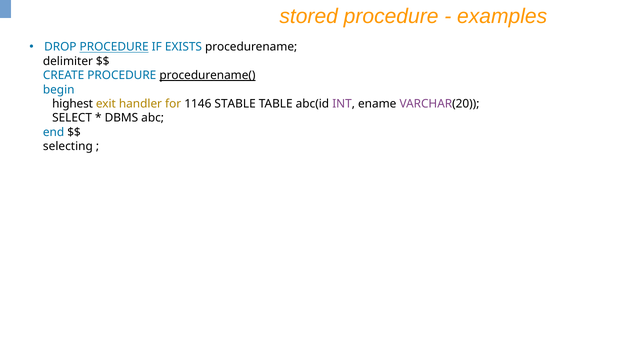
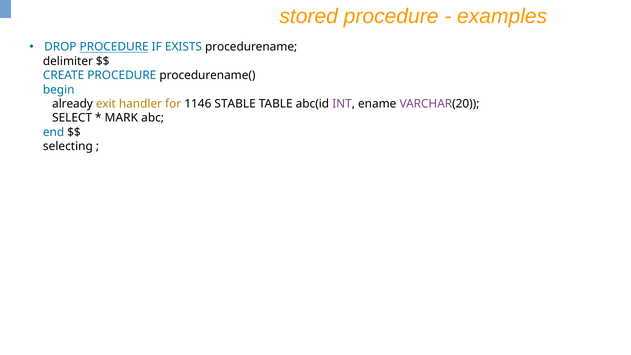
procedurename( underline: present -> none (207, 75)
highest: highest -> already (73, 104)
DBMS: DBMS -> MARK (121, 118)
